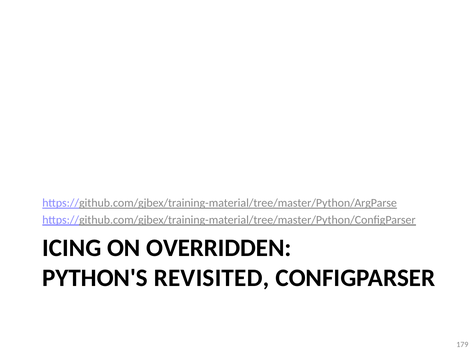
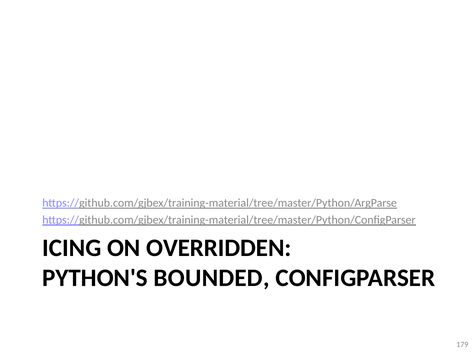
REVISITED: REVISITED -> BOUNDED (212, 278)
